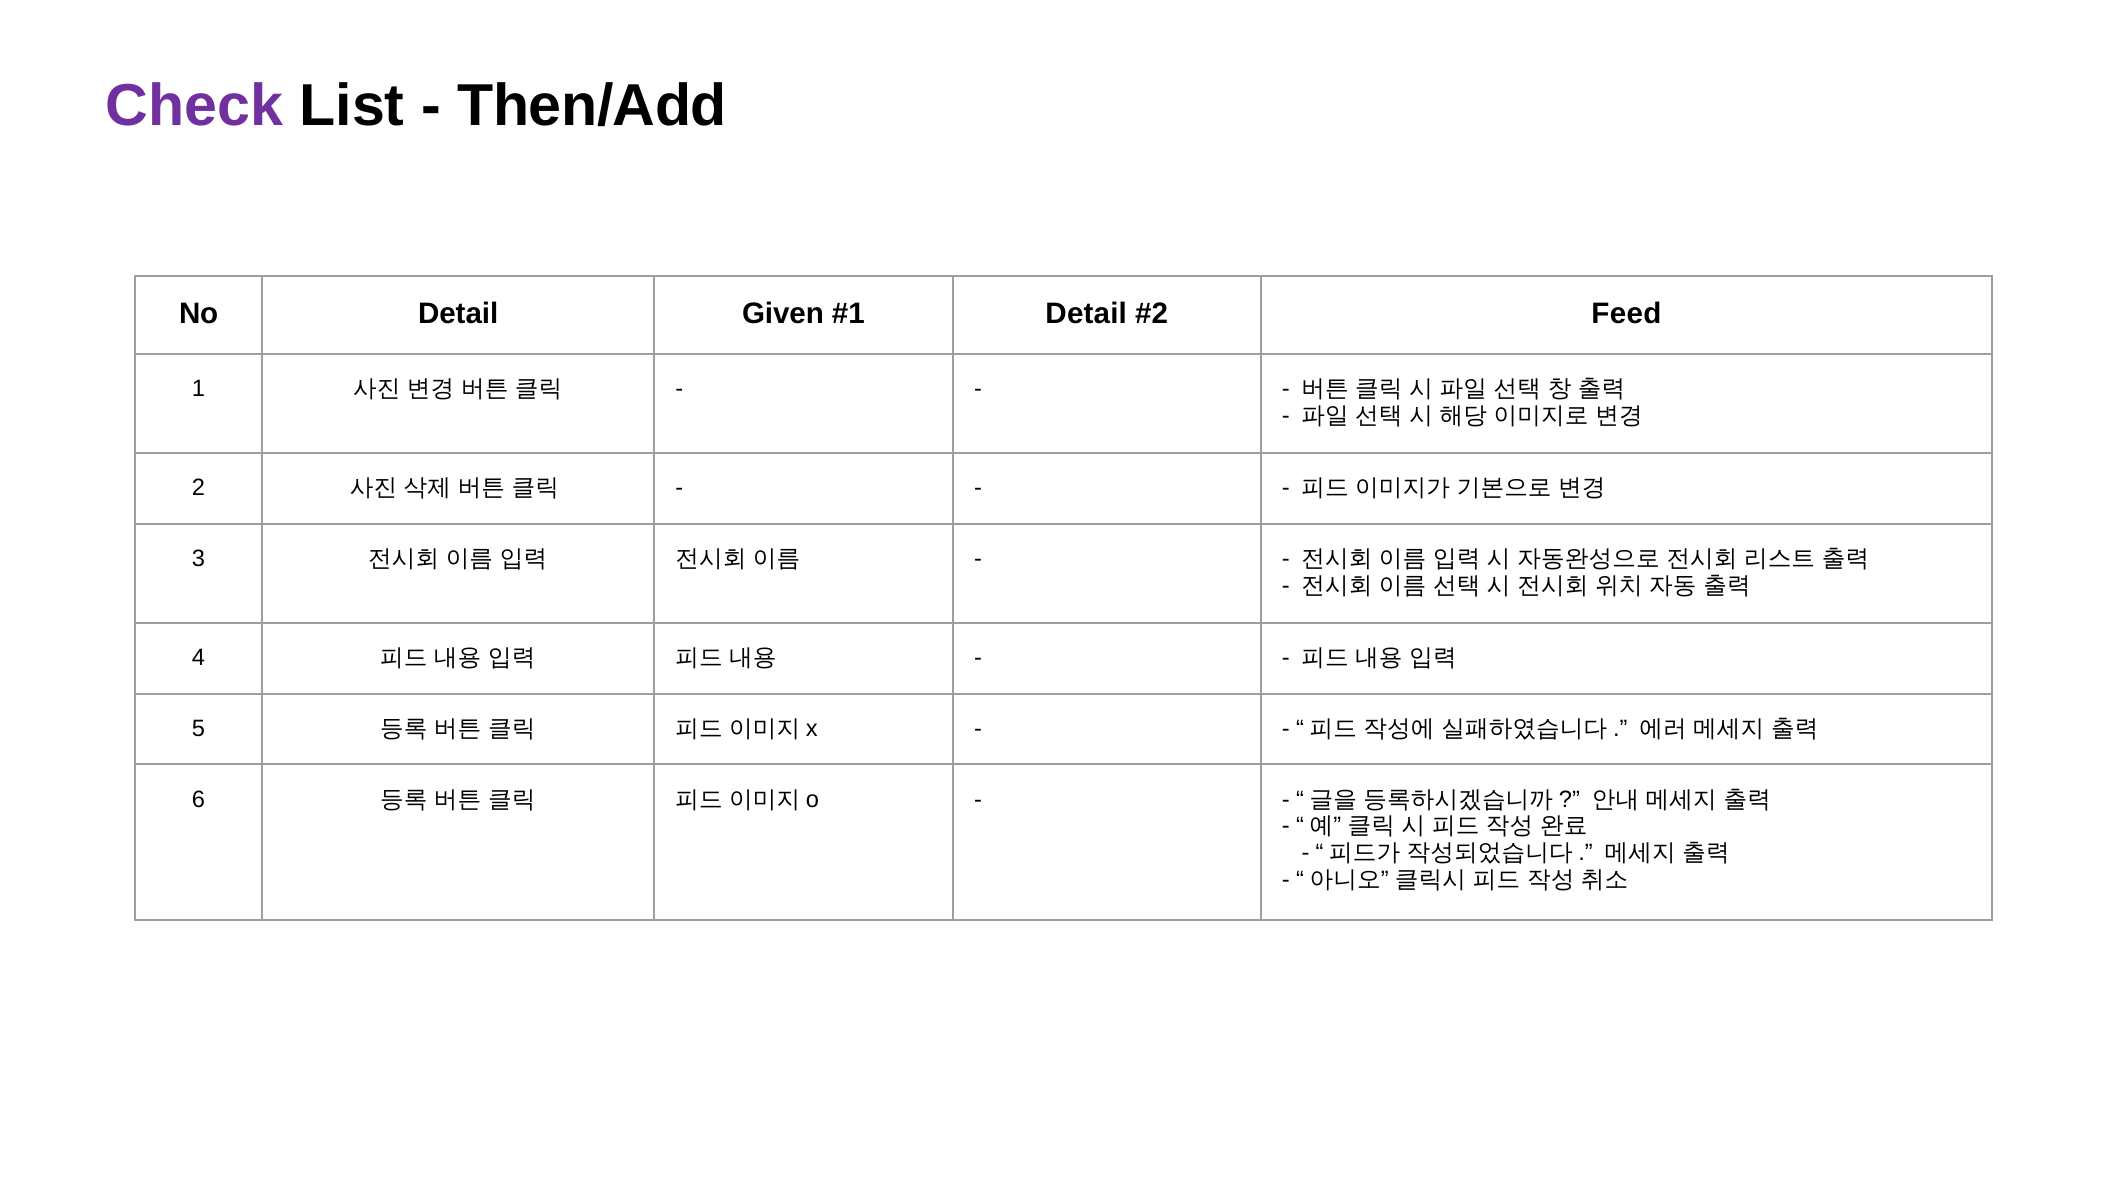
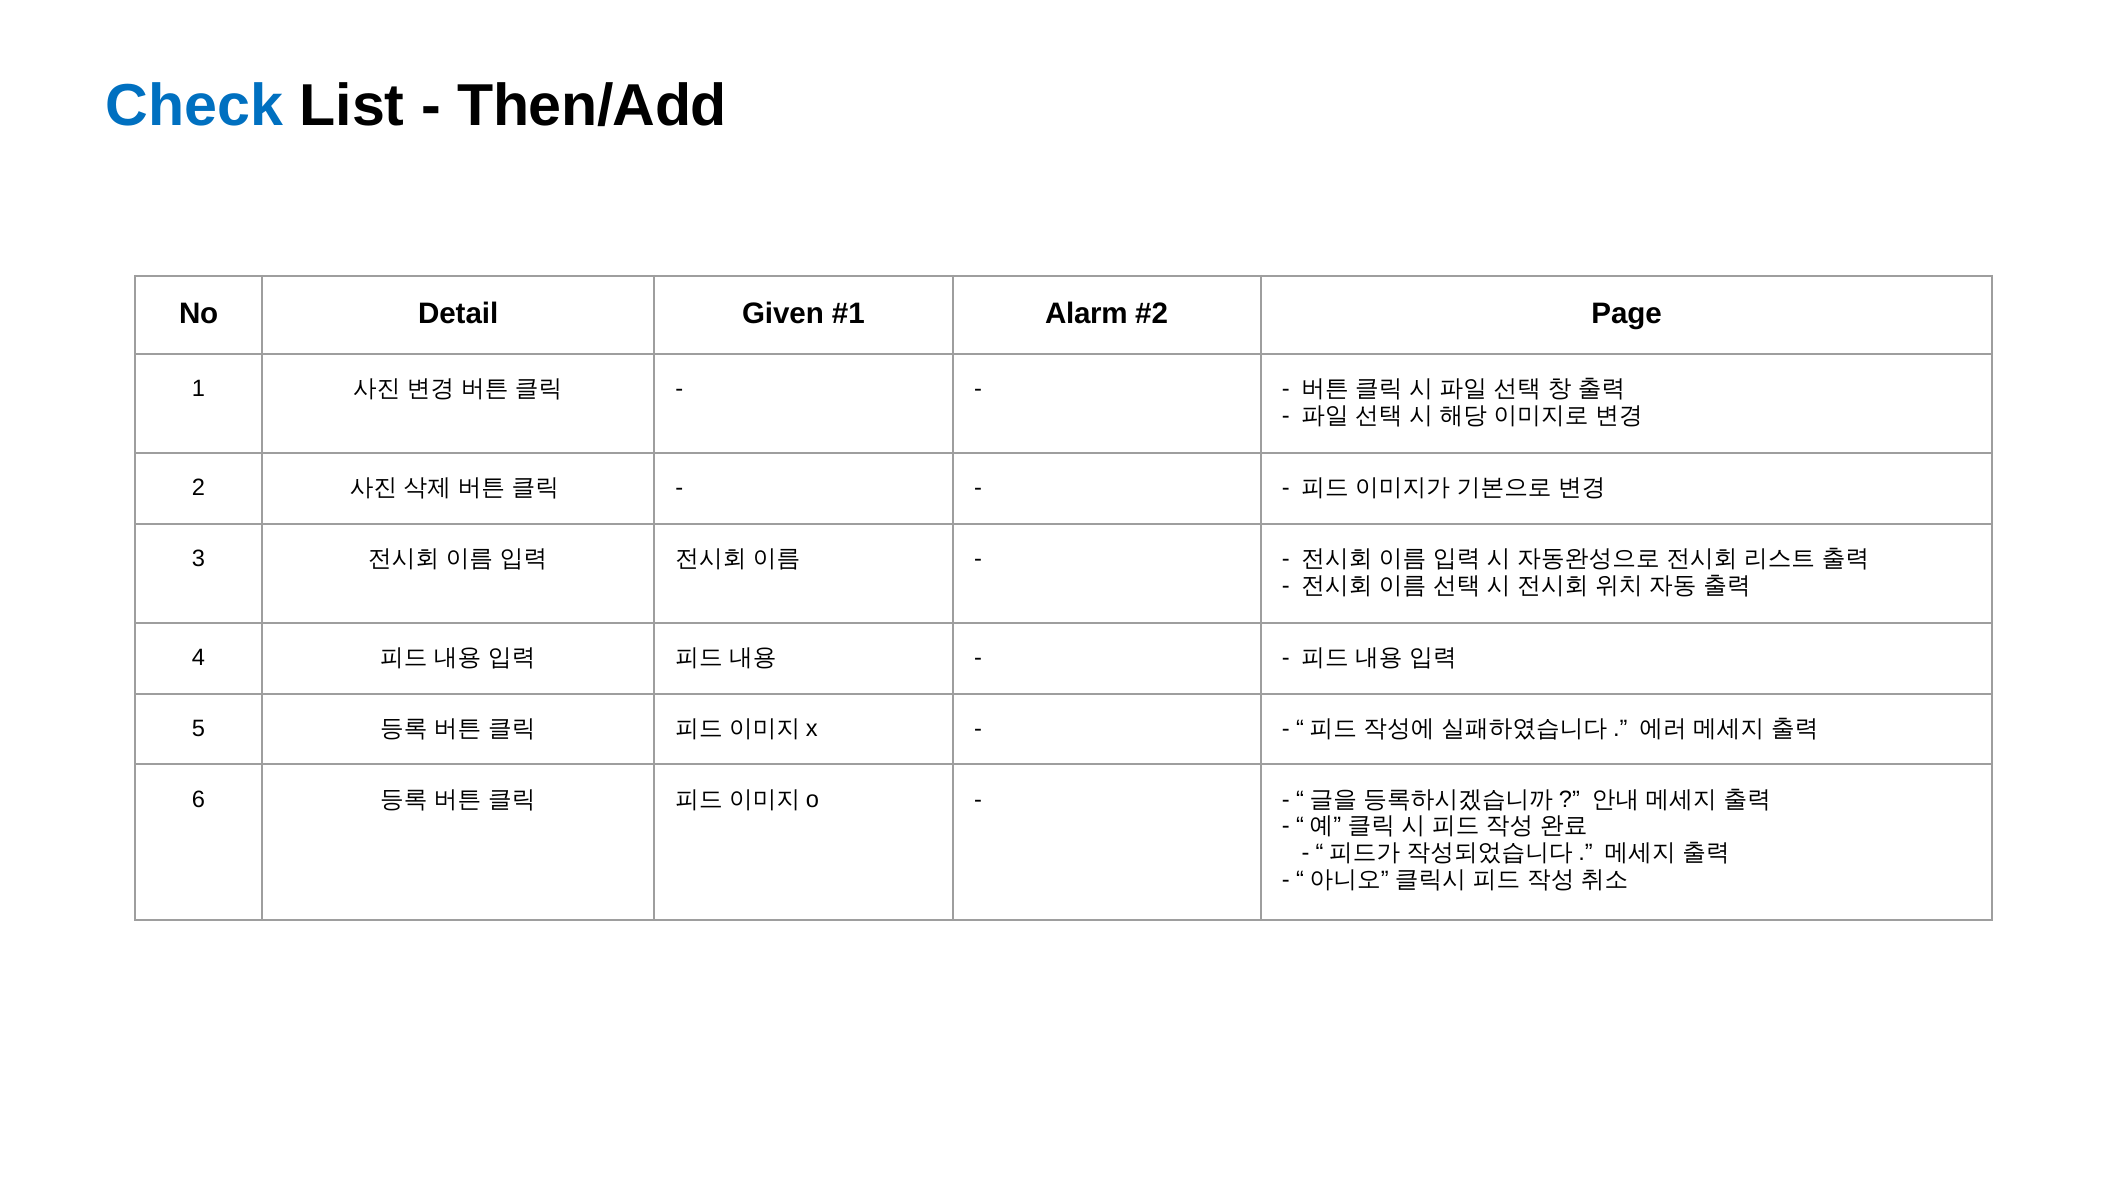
Check colour: purple -> blue (194, 106)
Detail: Detail -> Alarm (1086, 314)
Feed: Feed -> Page (1627, 314)
